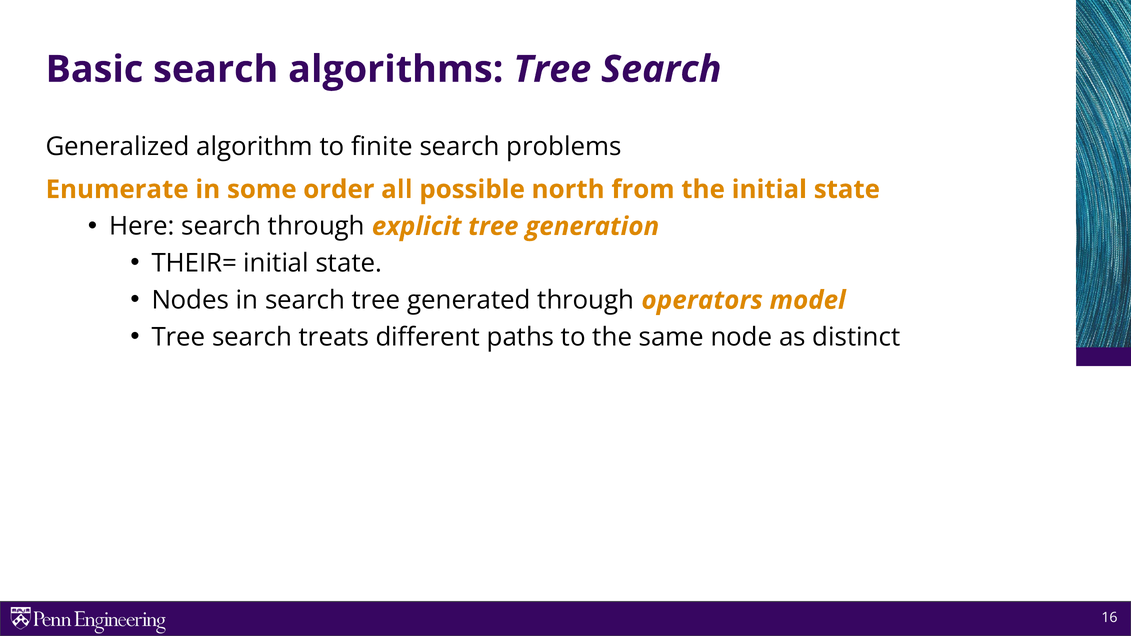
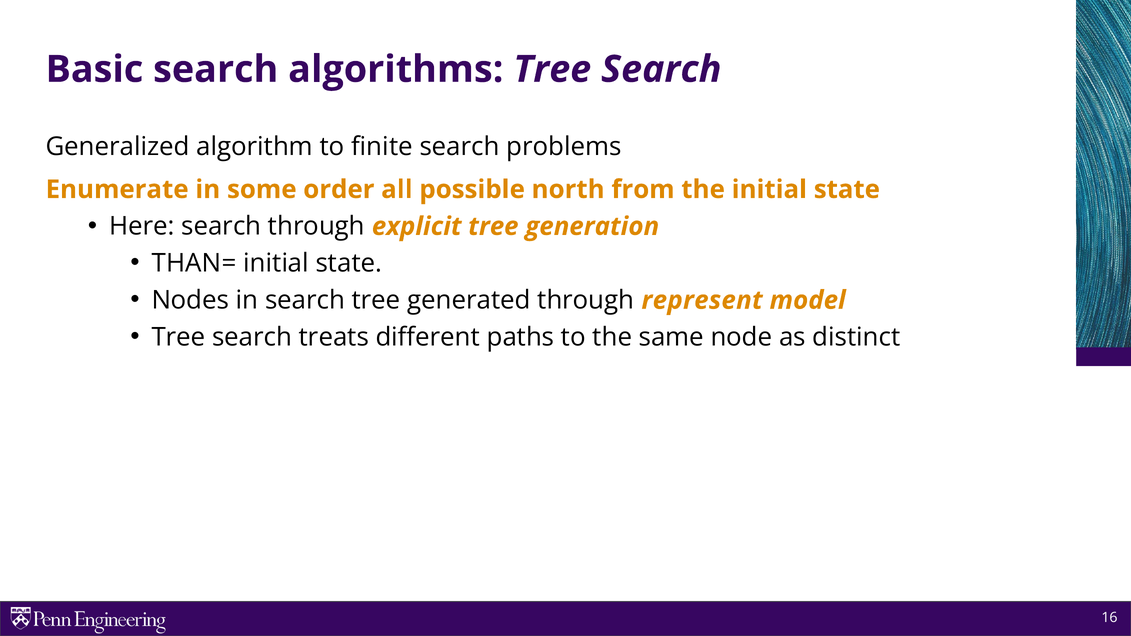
THEIR=: THEIR= -> THAN= (194, 263)
operators: operators -> represent (702, 300)
